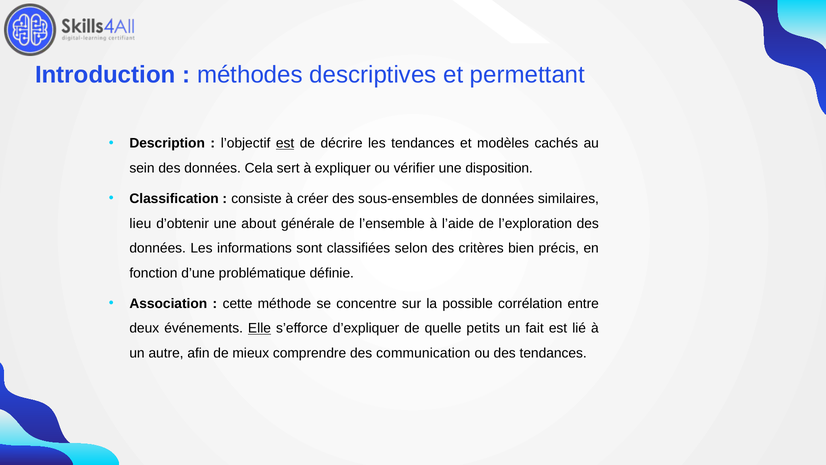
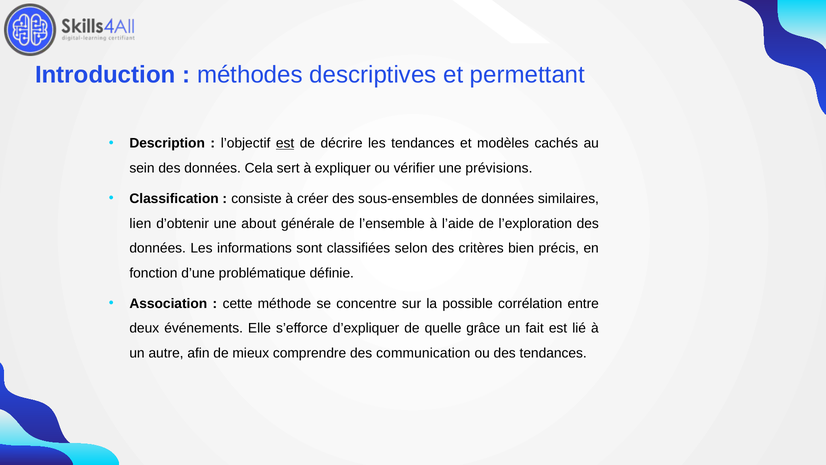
disposition: disposition -> prévisions (499, 168)
lieu: lieu -> lien (140, 223)
Elle underline: present -> none (259, 328)
petits: petits -> grâce (483, 328)
